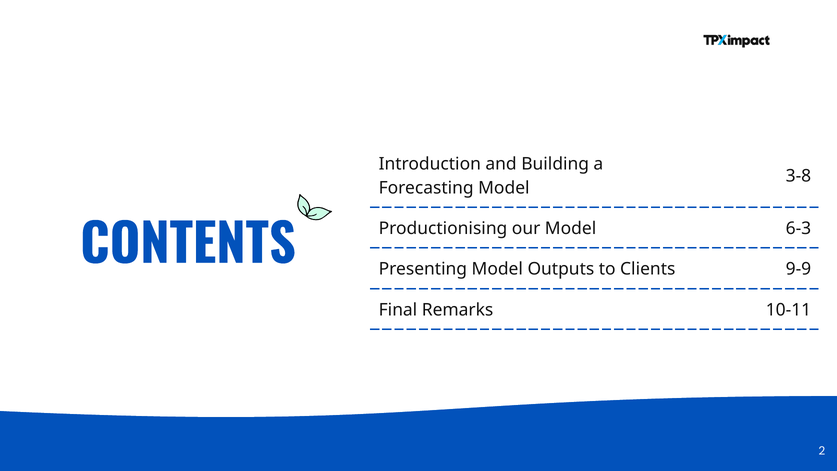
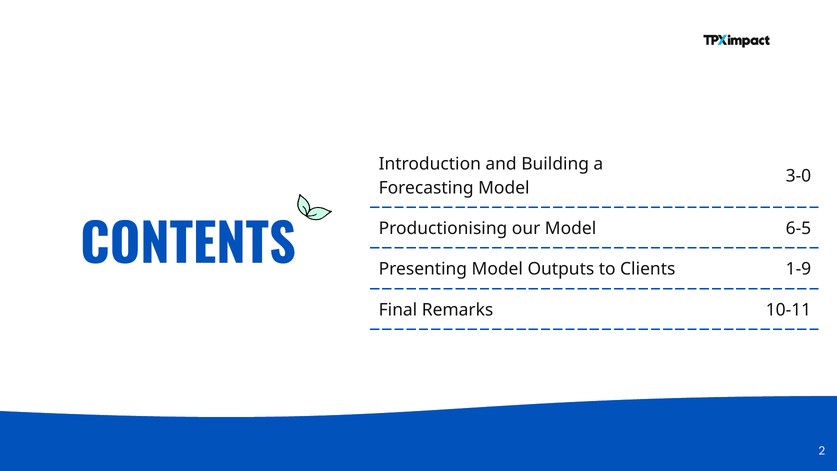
3-8: 3-8 -> 3-0 (798, 176)
6-3: 6-3 -> 6-5 (798, 229)
9-9: 9-9 -> 1-9 (798, 269)
